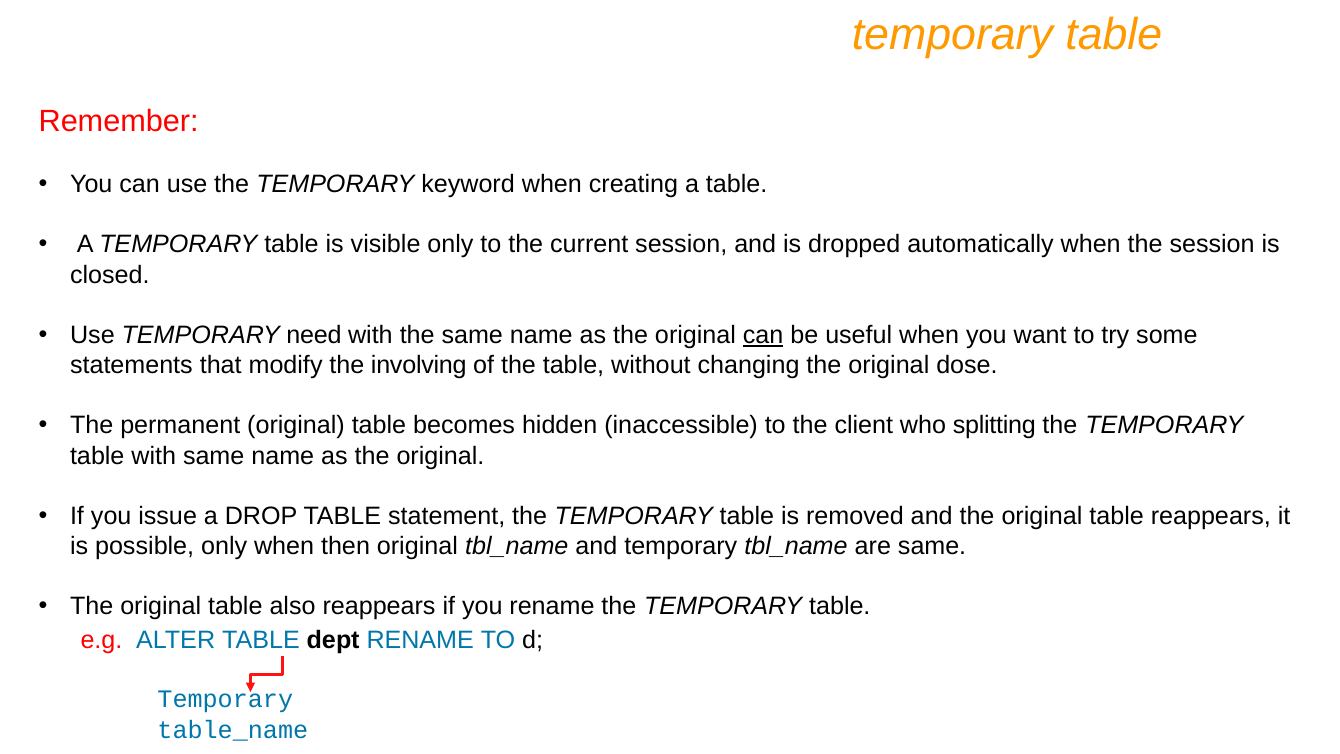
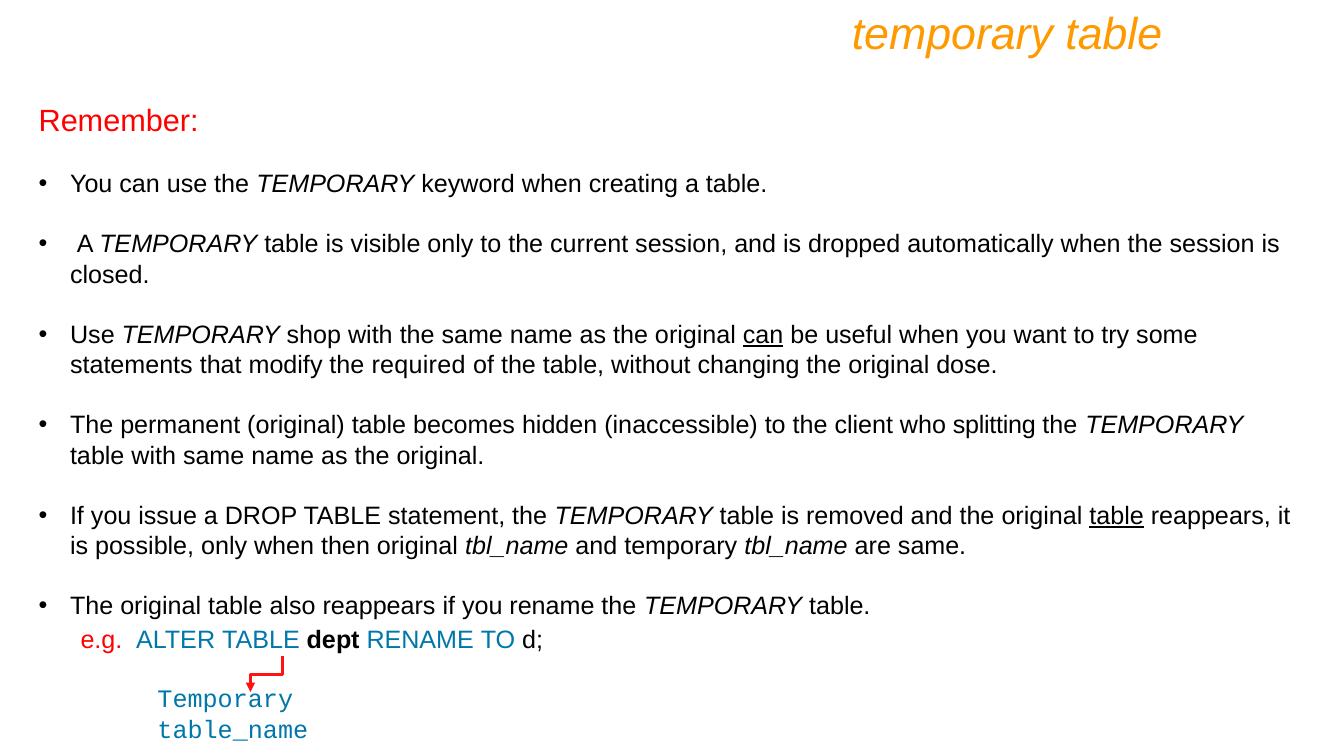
need: need -> shop (314, 335)
involving: involving -> required (419, 365)
table underline: none -> present (1117, 516)
